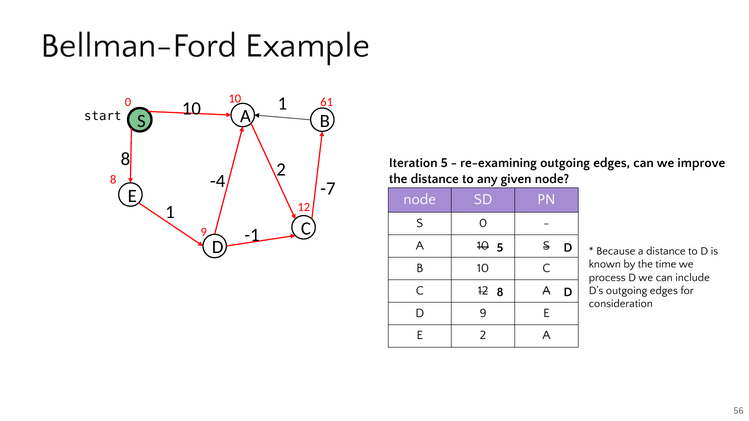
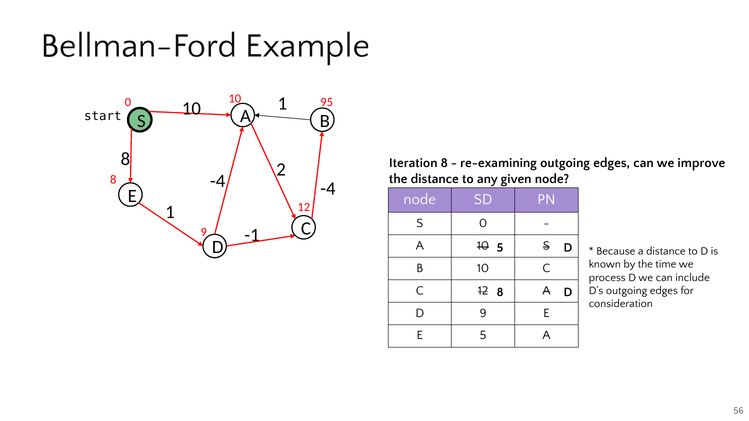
61: 61 -> 95 (327, 102)
Iteration 5: 5 -> 8 (444, 163)
-7: -7 -> -4 (328, 189)
E 2: 2 -> 5 (483, 336)
